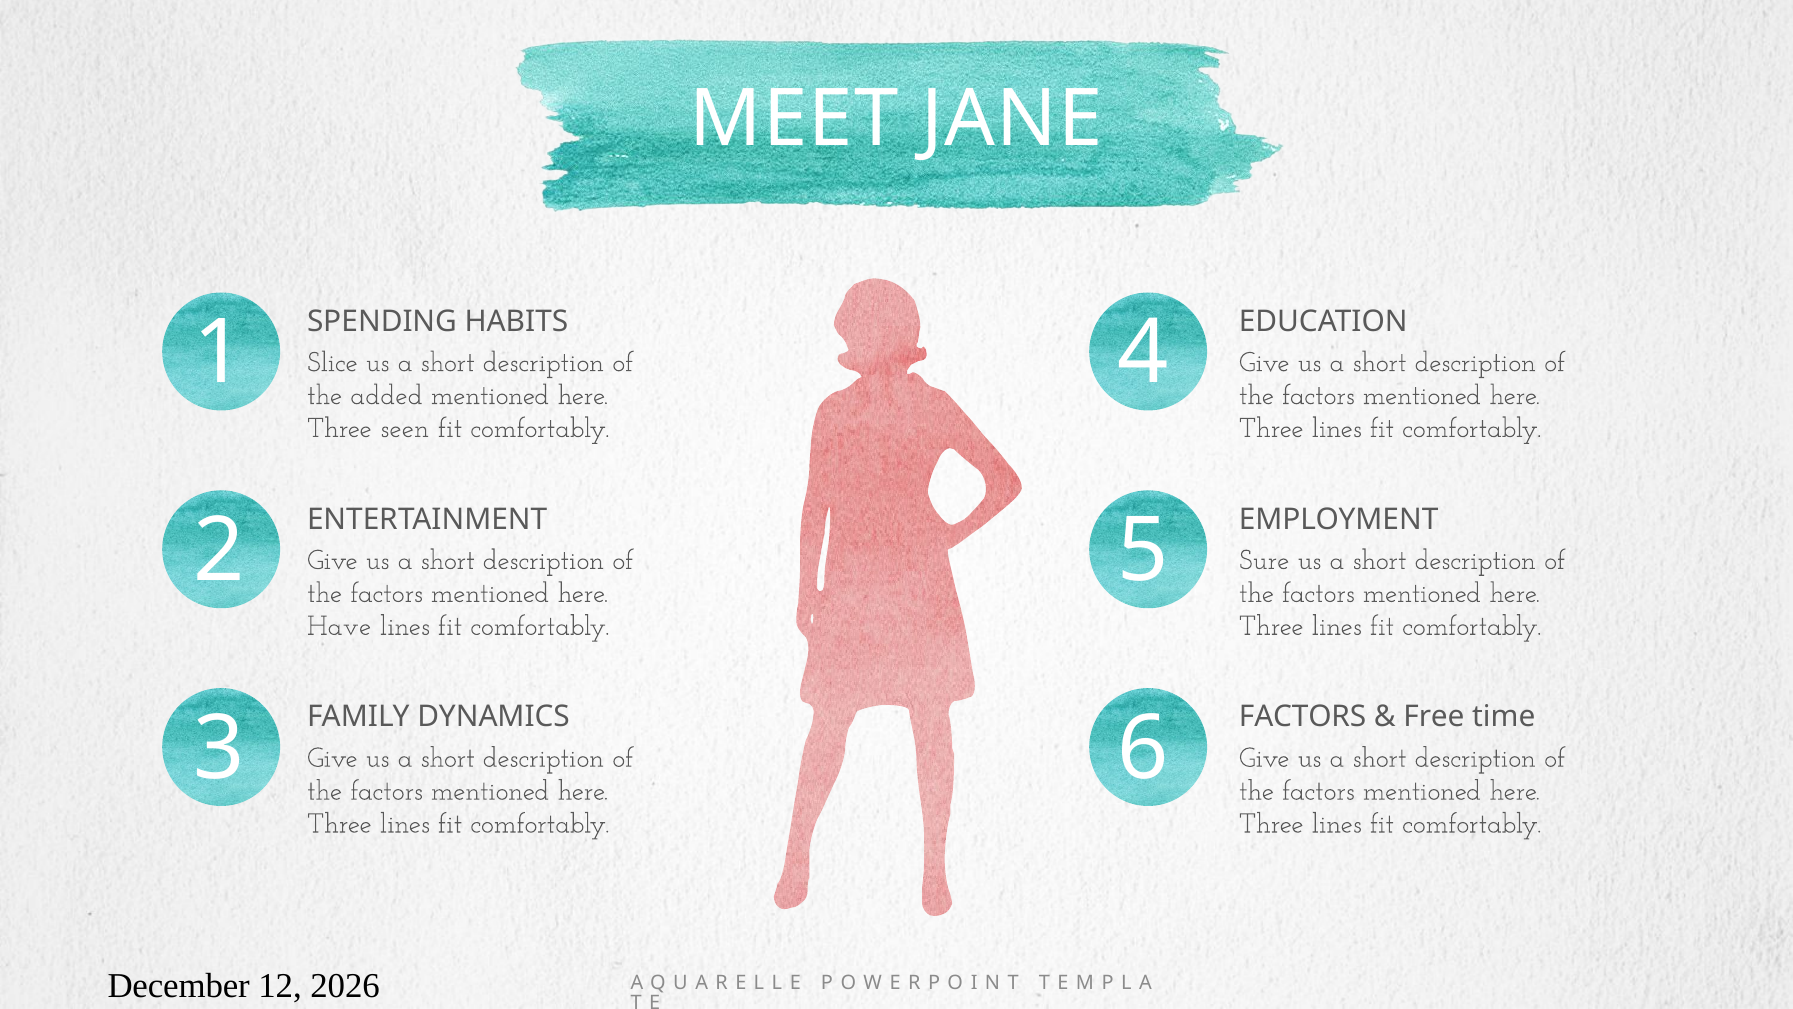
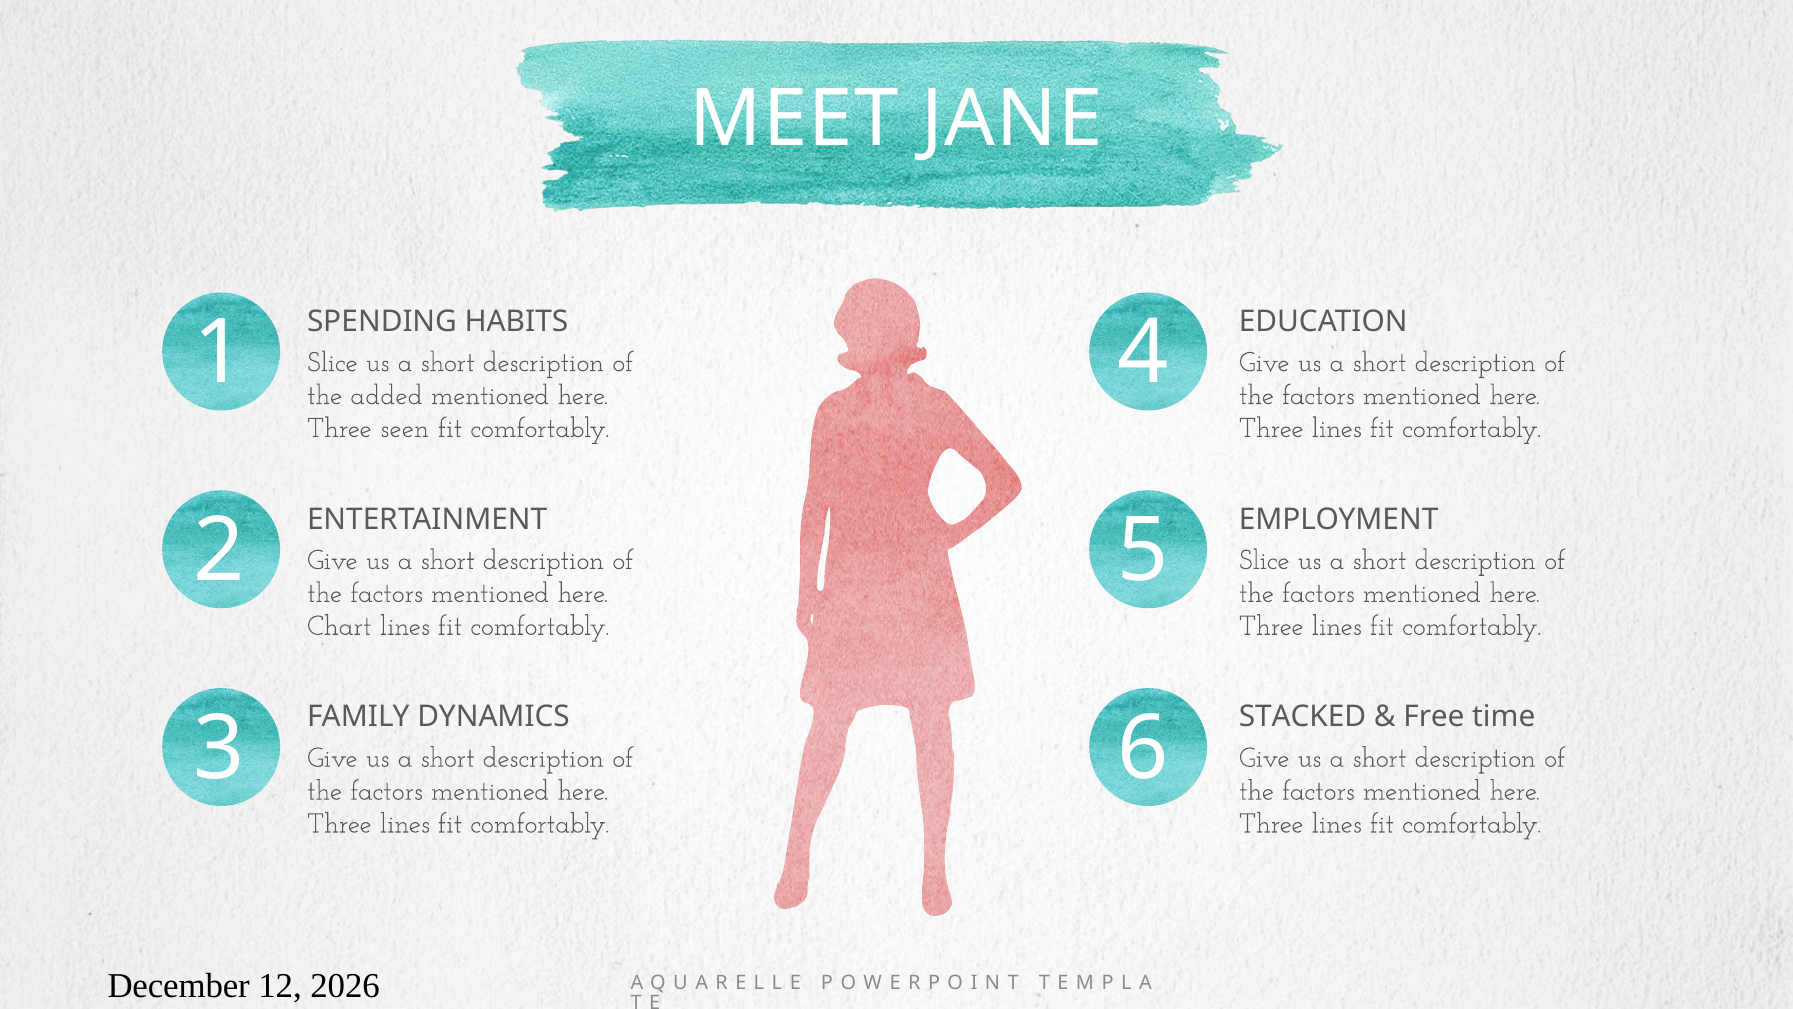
Sure: Sure -> Slice (1264, 560)
Have: Have -> Chart (339, 626)
FACTORS: FACTORS -> STACKED (1303, 717)
